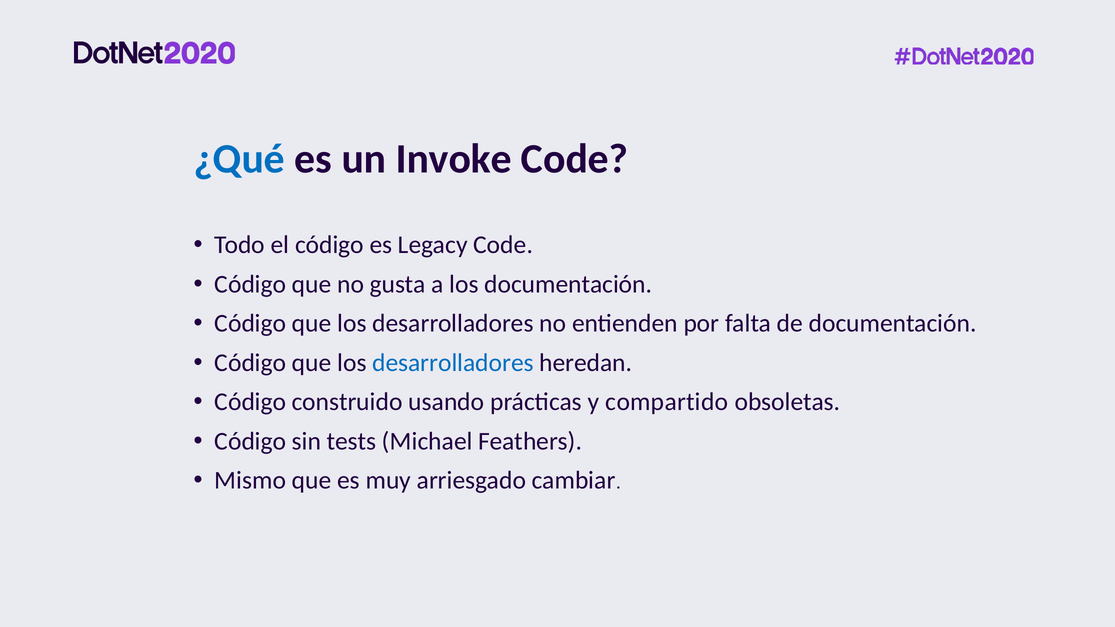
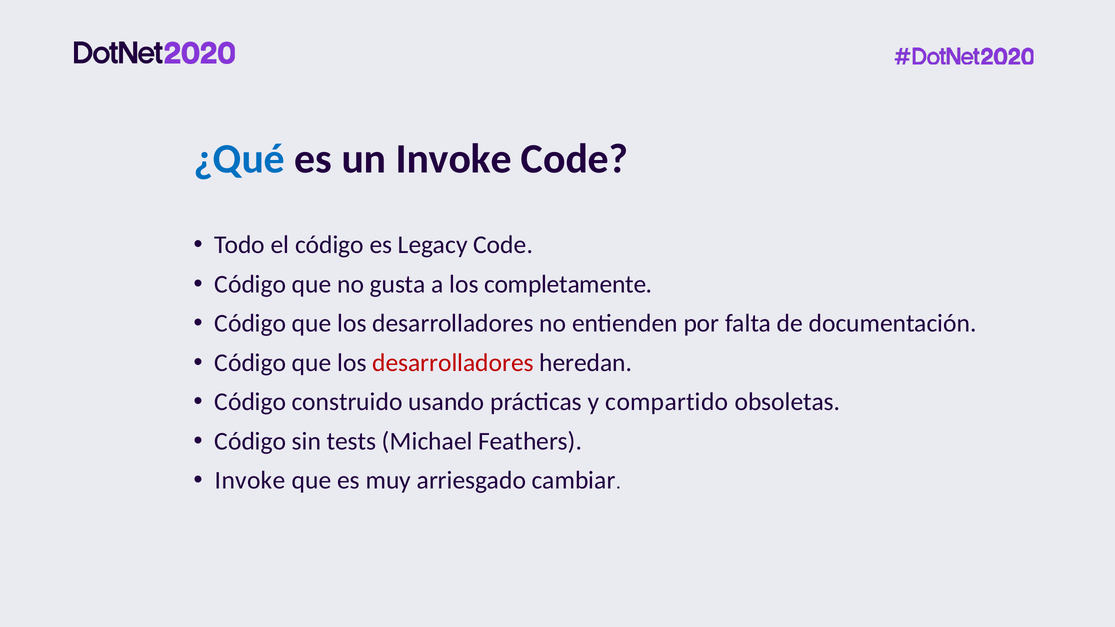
los documentación: documentación -> completamente (568, 284)
desarrolladores colour: blue -> red (453, 363)
Mismo: Mismo -> Invoke (250, 481)
